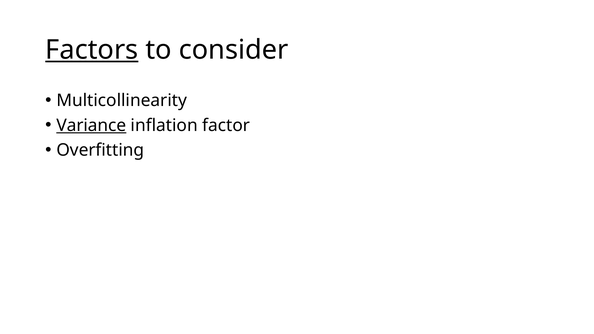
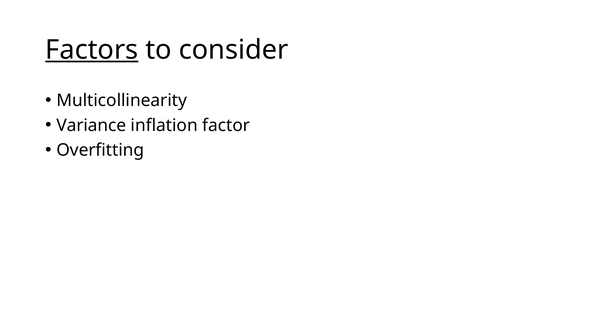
Variance underline: present -> none (91, 125)
